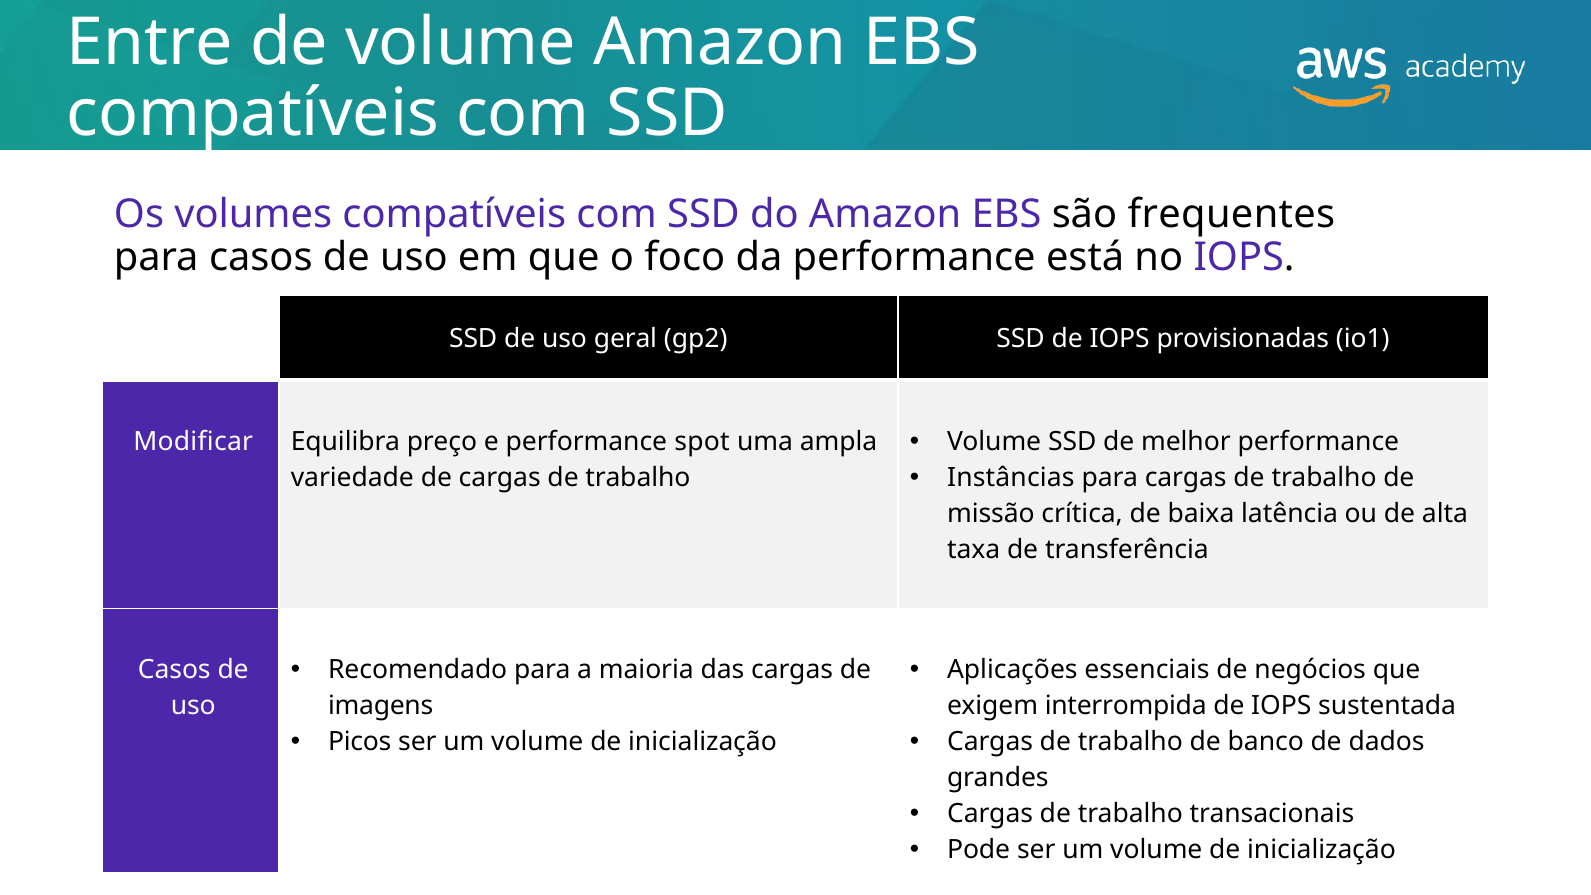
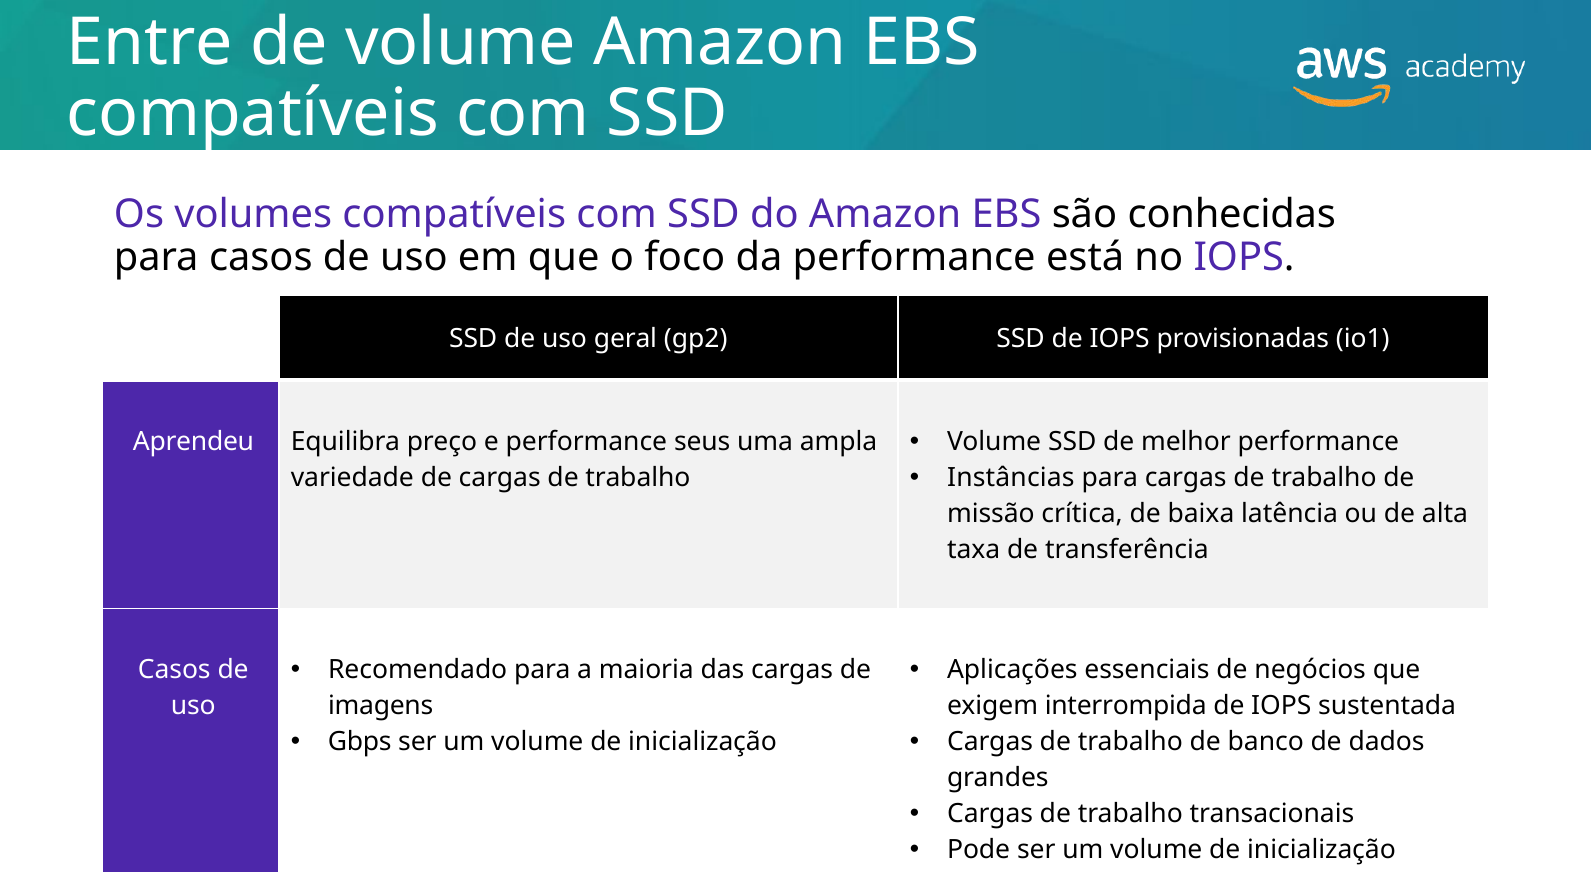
frequentes: frequentes -> conhecidas (1232, 214)
Modificar: Modificar -> Aprendeu (193, 442)
spot: spot -> seus (702, 442)
Picos: Picos -> Gbps (360, 742)
